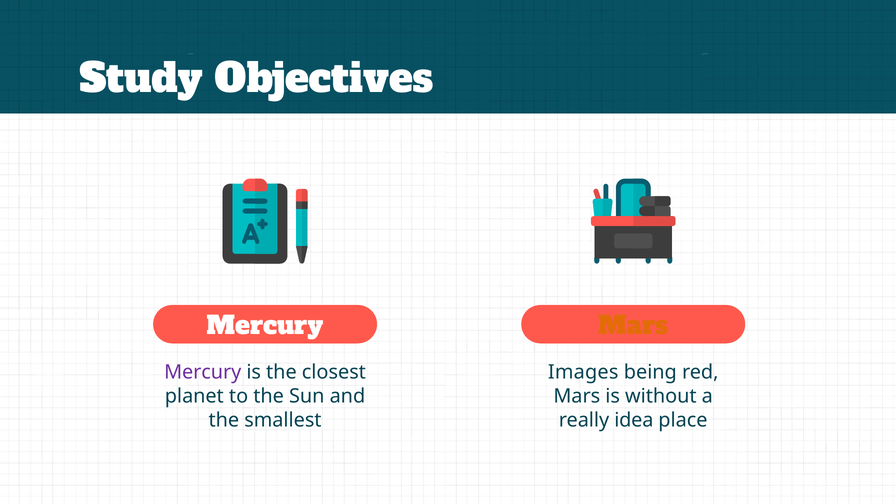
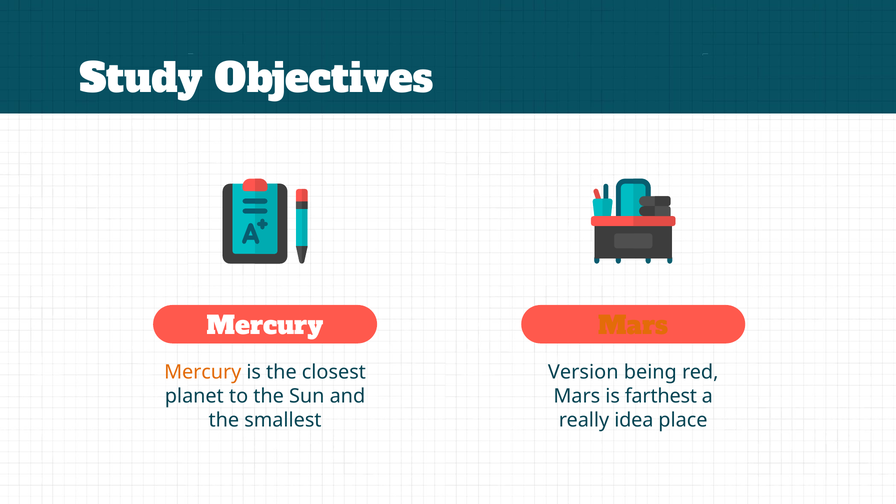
Mercury colour: purple -> orange (203, 372)
Images: Images -> Version (583, 372)
without: without -> farthest (661, 396)
